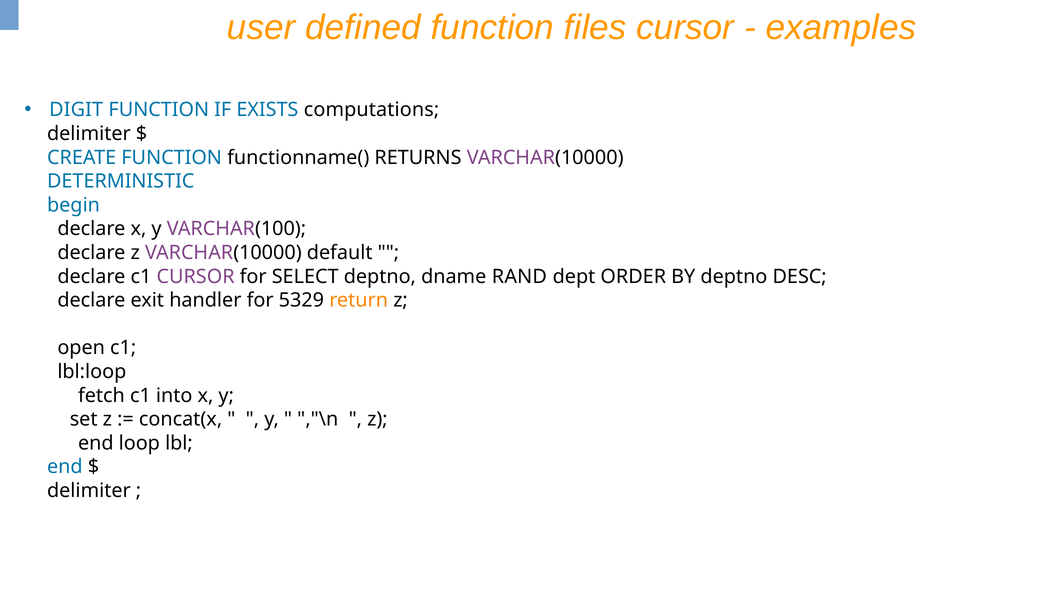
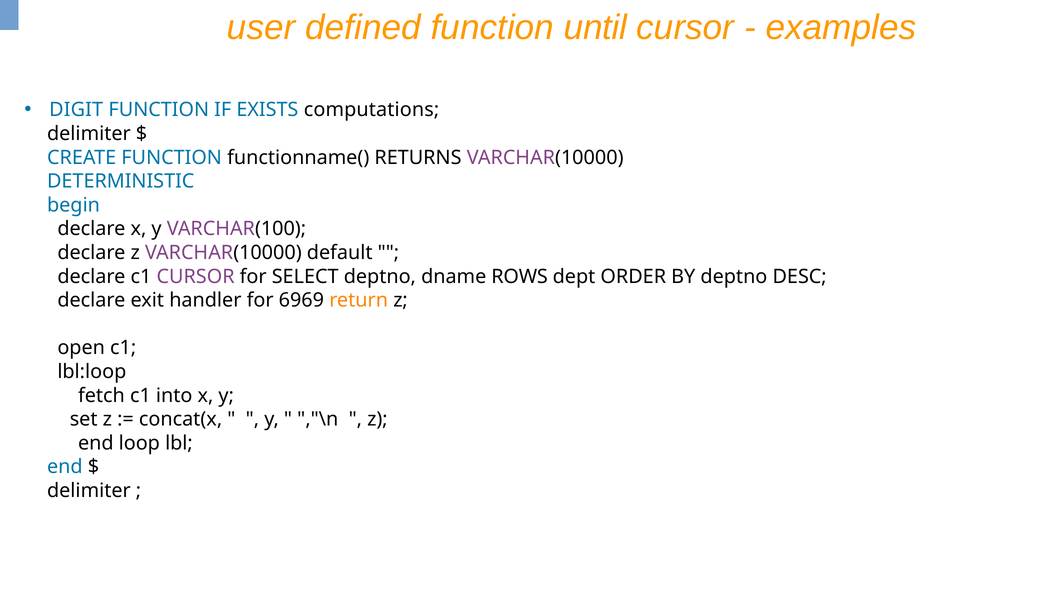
files: files -> until (595, 28)
RAND: RAND -> ROWS (520, 276)
5329: 5329 -> 6969 (301, 300)
